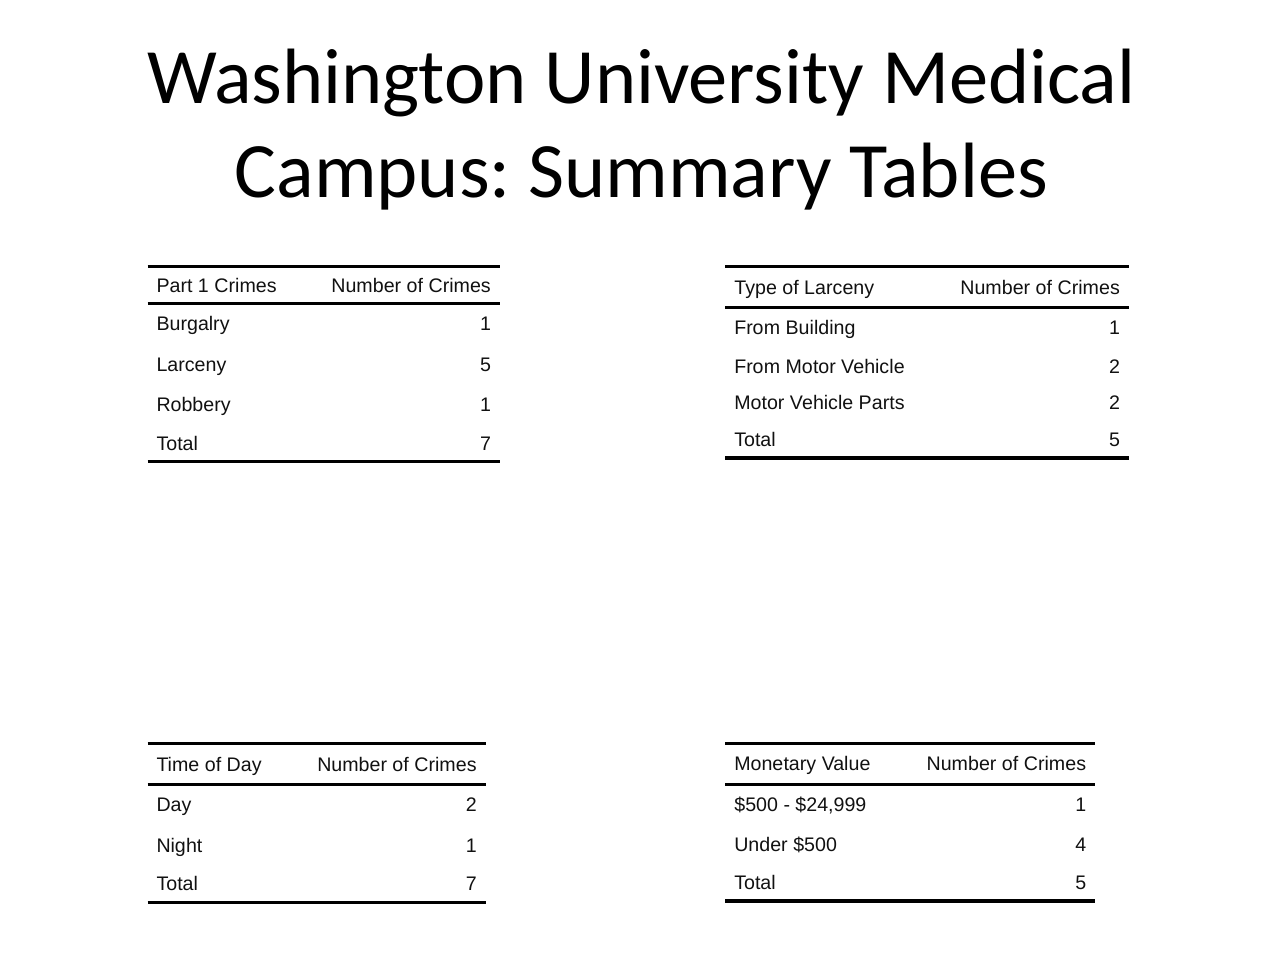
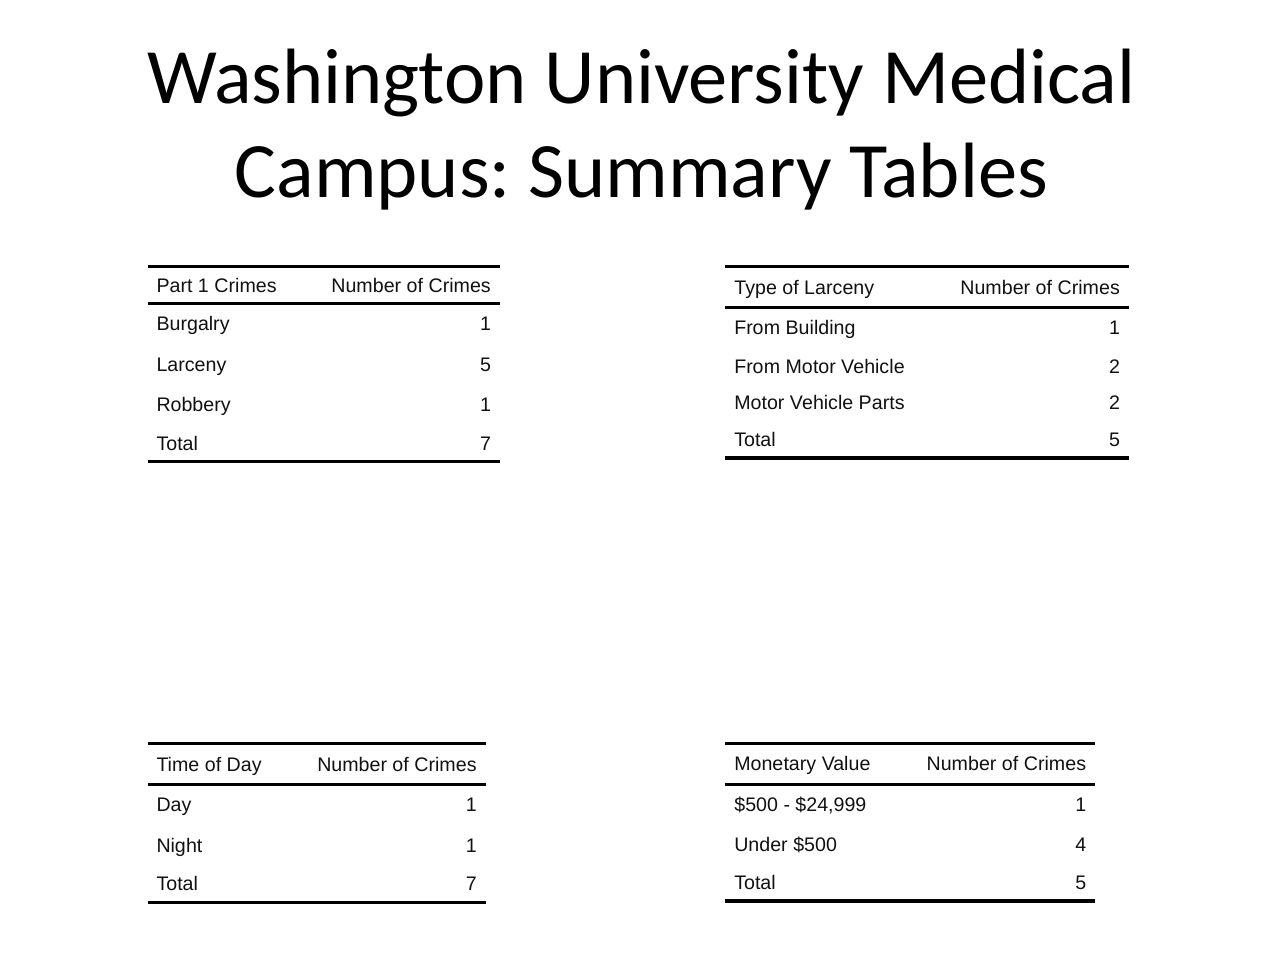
Day 2: 2 -> 1 (471, 805)
